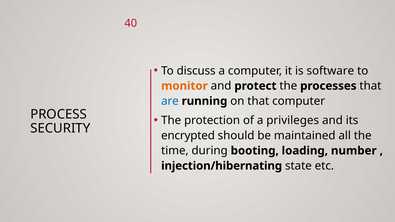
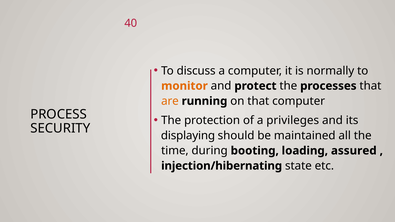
software: software -> normally (330, 71)
are colour: blue -> orange (170, 101)
encrypted: encrypted -> displaying (188, 136)
number: number -> assured (354, 151)
